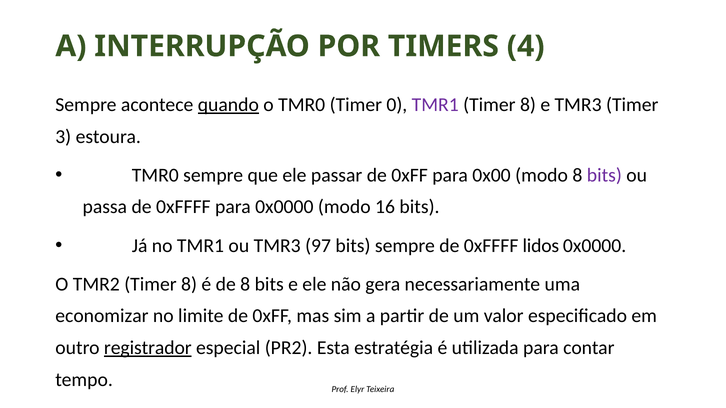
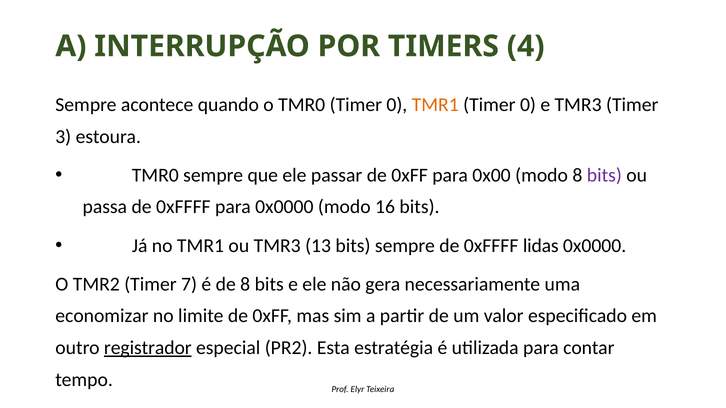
quando underline: present -> none (228, 105)
TMR1 colour: purple -> orange (435, 105)
8: 8 -> 0 (528, 105)
97: 97 -> 13 (318, 246)
lidos: lidos -> lidas (541, 246)
TMR2 Timer 8: 8 -> 7 (189, 284)
